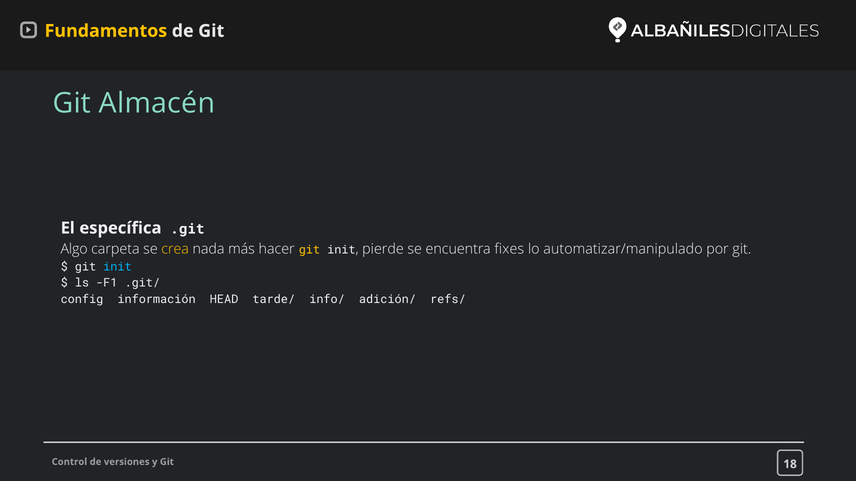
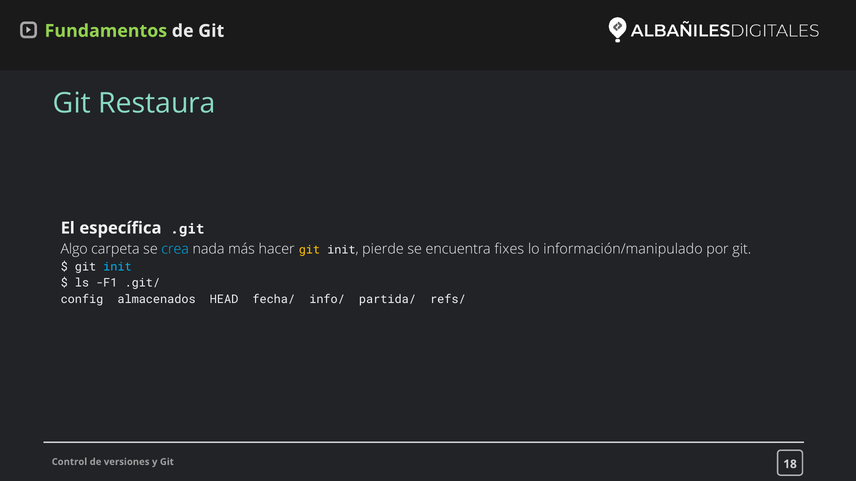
Fundamentos colour: yellow -> light green (106, 31)
Almacén: Almacén -> Restaura (157, 104)
crea colour: yellow -> light blue (175, 249)
automatizar/manipulado: automatizar/manipulado -> información/manipulado (623, 249)
información: información -> almacenados (157, 300)
tarde/: tarde/ -> fecha/ (274, 300)
adición/: adición/ -> partida/ (387, 300)
